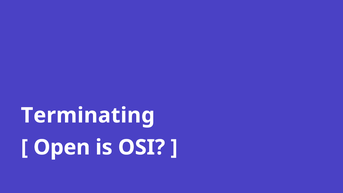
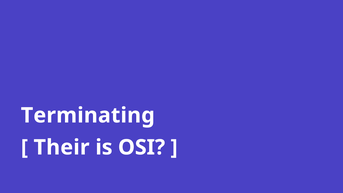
Open: Open -> Their (62, 147)
